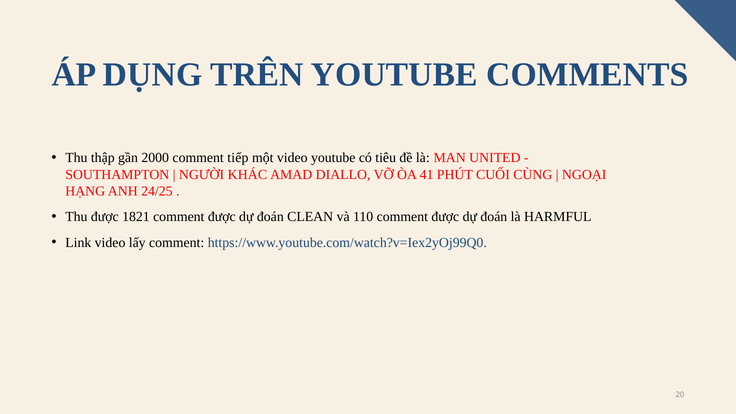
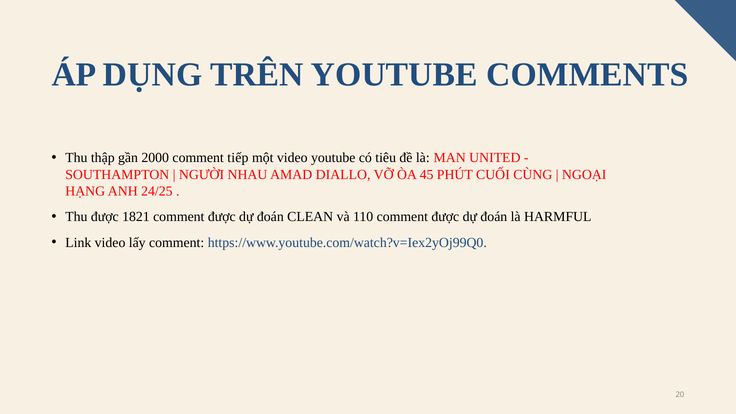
KHÁC: KHÁC -> NHAU (247, 174)
41: 41 -> 45 (427, 174)
